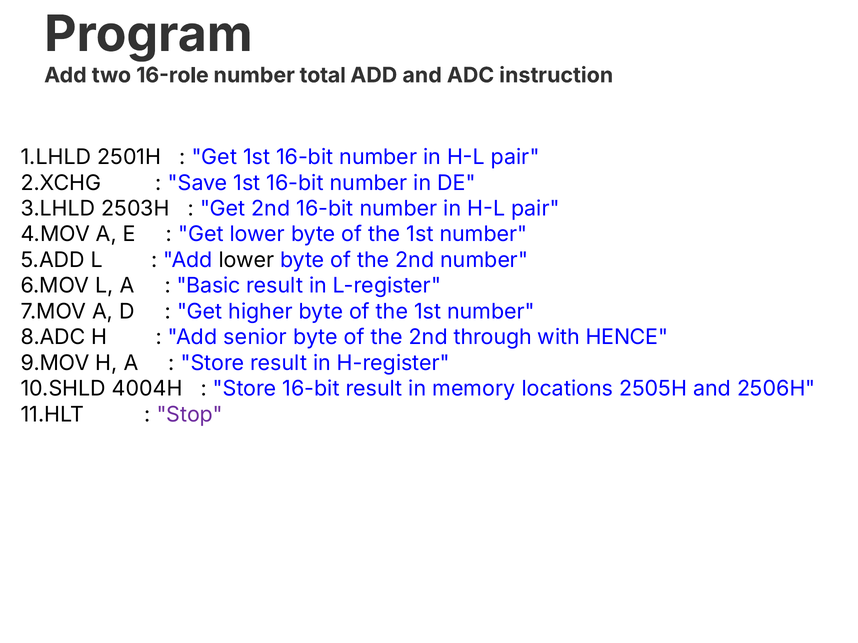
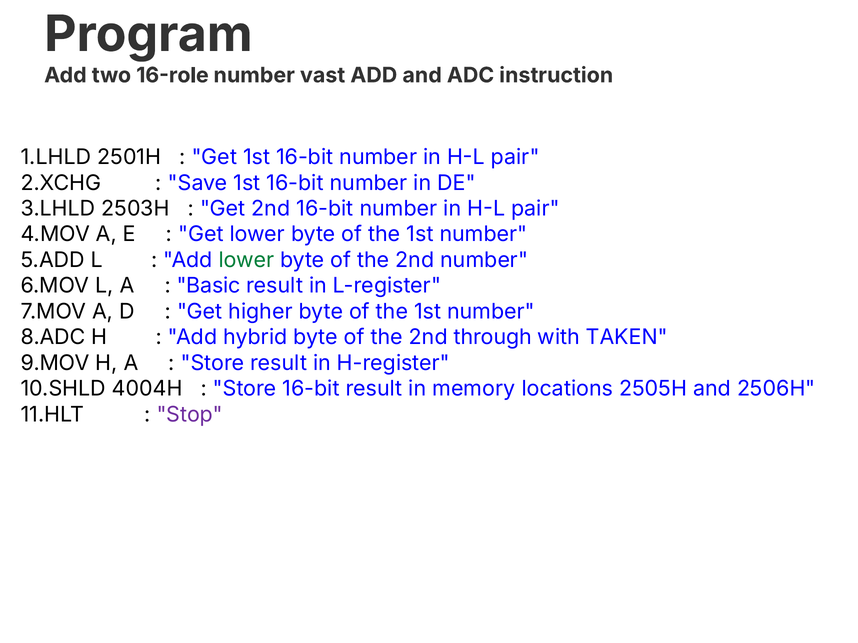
total: total -> vast (323, 75)
lower colour: black -> green (246, 260)
senior: senior -> hybrid (255, 338)
HENCE: HENCE -> TAKEN (627, 338)
